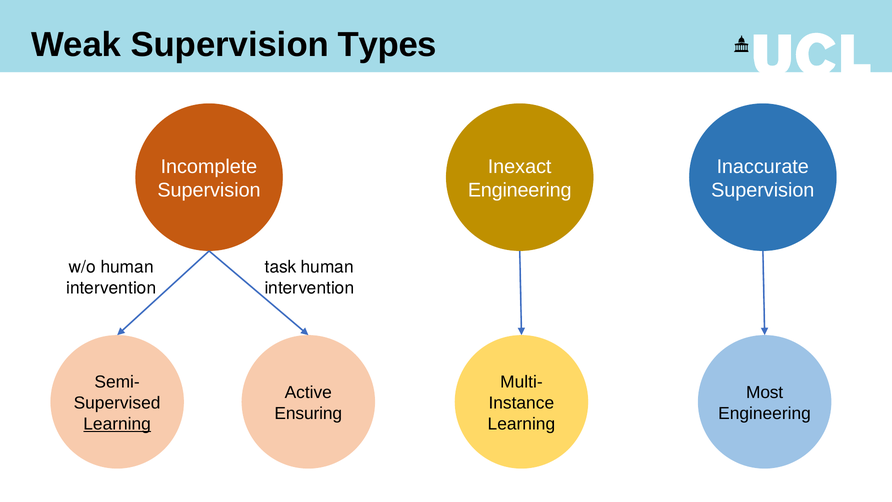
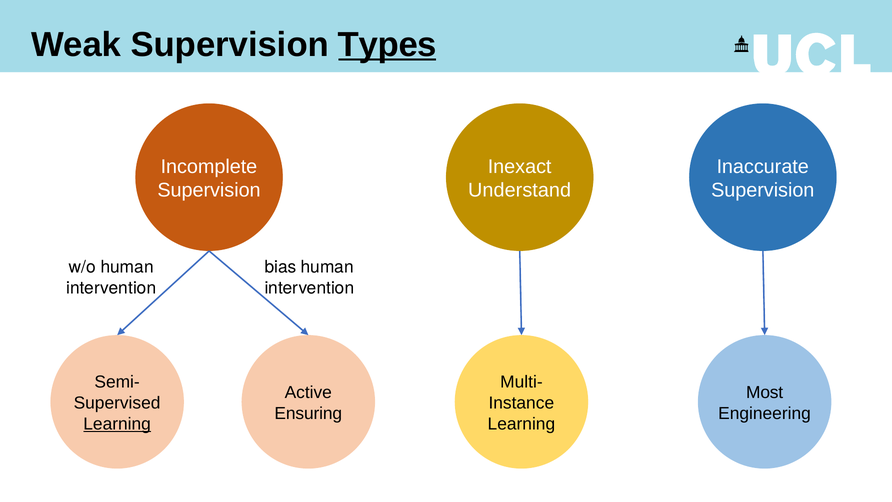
Types underline: none -> present (387, 45)
Engineering: Engineering -> Understand (520, 190)
task: task -> bias (281, 267)
